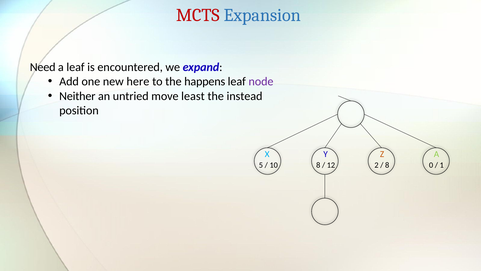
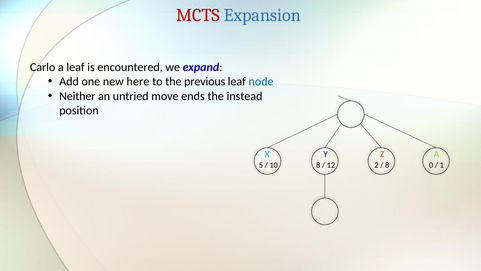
Need: Need -> Carlo (43, 67)
happens: happens -> previous (205, 82)
node colour: purple -> blue (261, 82)
least: least -> ends (193, 96)
